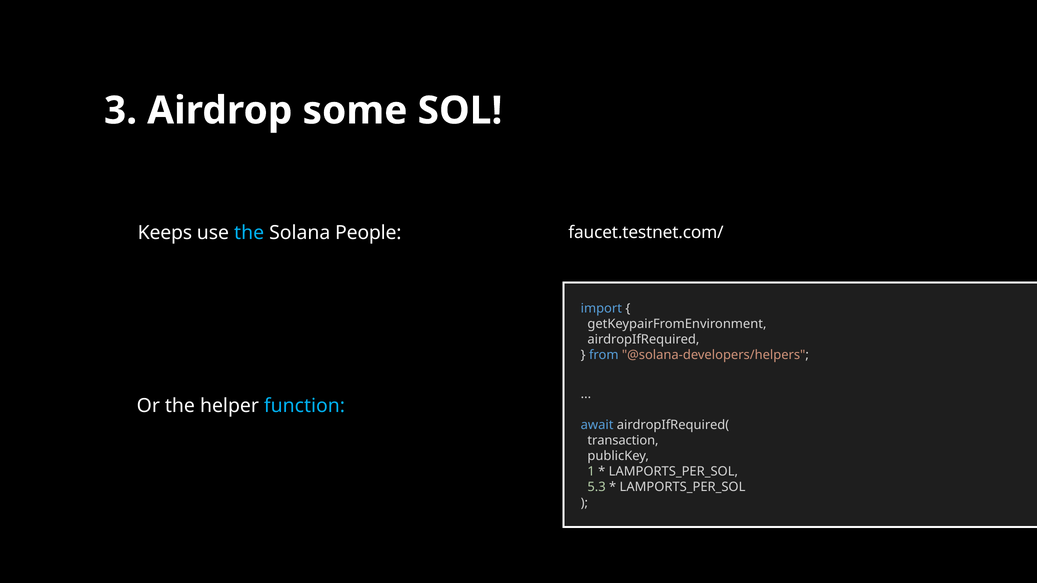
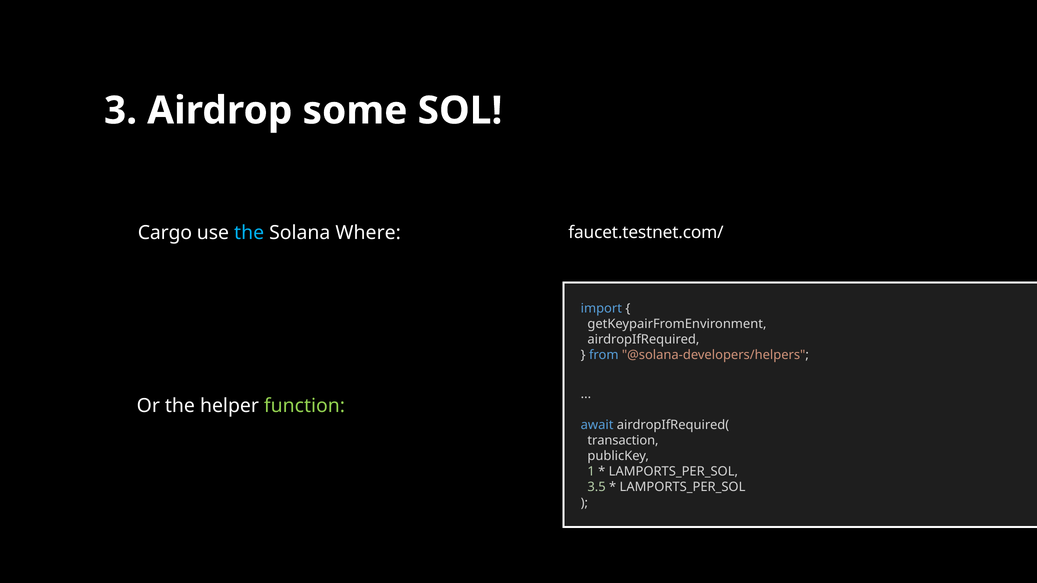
Keeps: Keeps -> Cargo (165, 233)
People: People -> Where (368, 233)
function colour: light blue -> light green (305, 406)
5.3: 5.3 -> 3.5 (597, 487)
